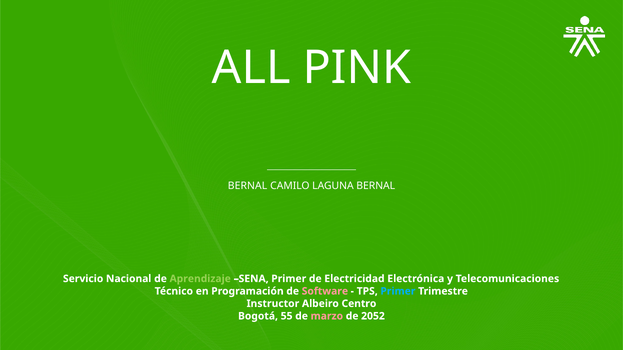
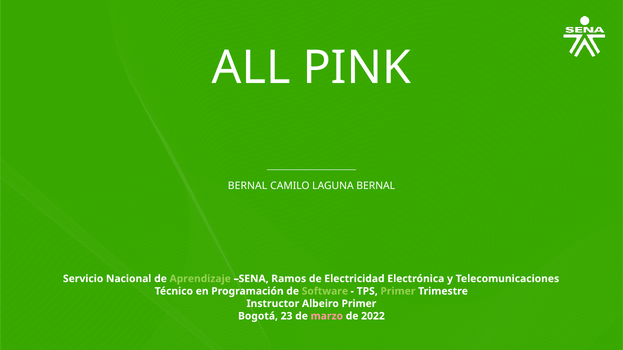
SENA Primer: Primer -> Ramos (289, 279)
Software colour: pink -> light green (325, 291)
Primer colour: light blue -> light green (398, 291)
Albeiro Centro: Centro -> Primer (359, 304)
55: 55 -> 23 (287, 316)
2052: 2052 -> 2022 (373, 316)
